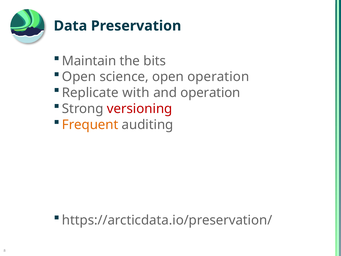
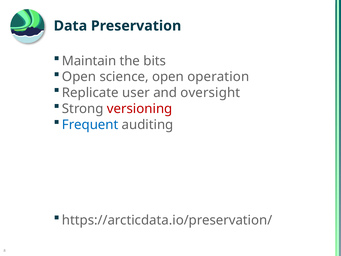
with: with -> user (136, 93)
and operation: operation -> oversight (210, 93)
Frequent colour: orange -> blue (90, 125)
